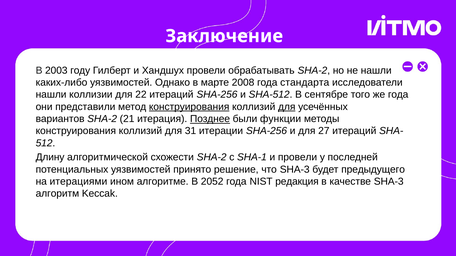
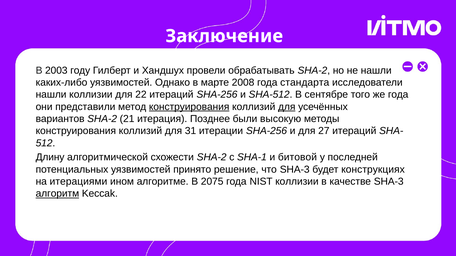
Позднее underline: present -> none (210, 119)
функции: функции -> высокую (281, 119)
и провели: провели -> битовой (297, 158)
предыдущего: предыдущего -> конструкциях (373, 170)
2052: 2052 -> 2075 (212, 182)
NIST редакция: редакция -> коллизии (297, 182)
алгоритм underline: none -> present (57, 194)
